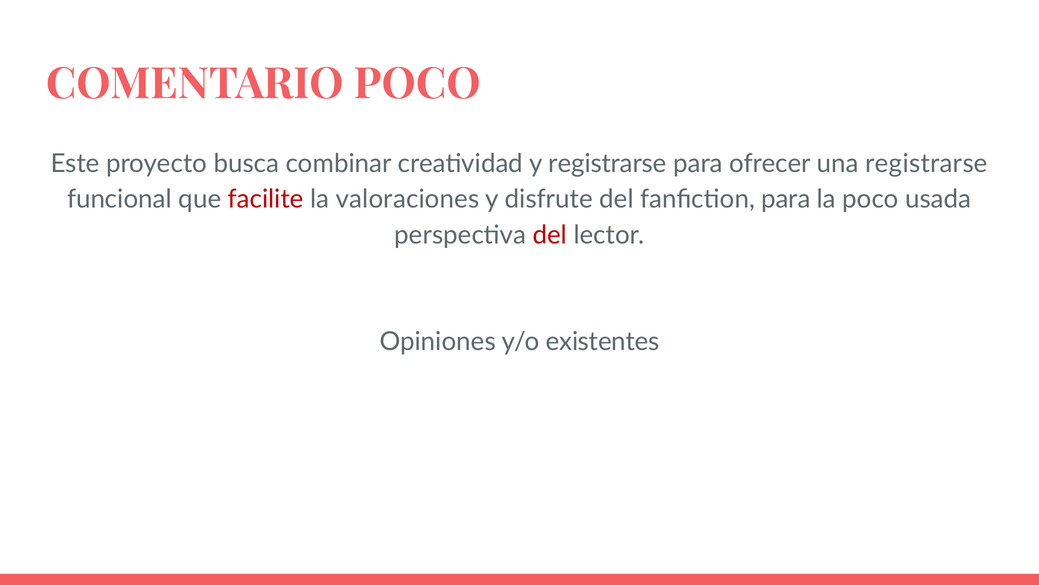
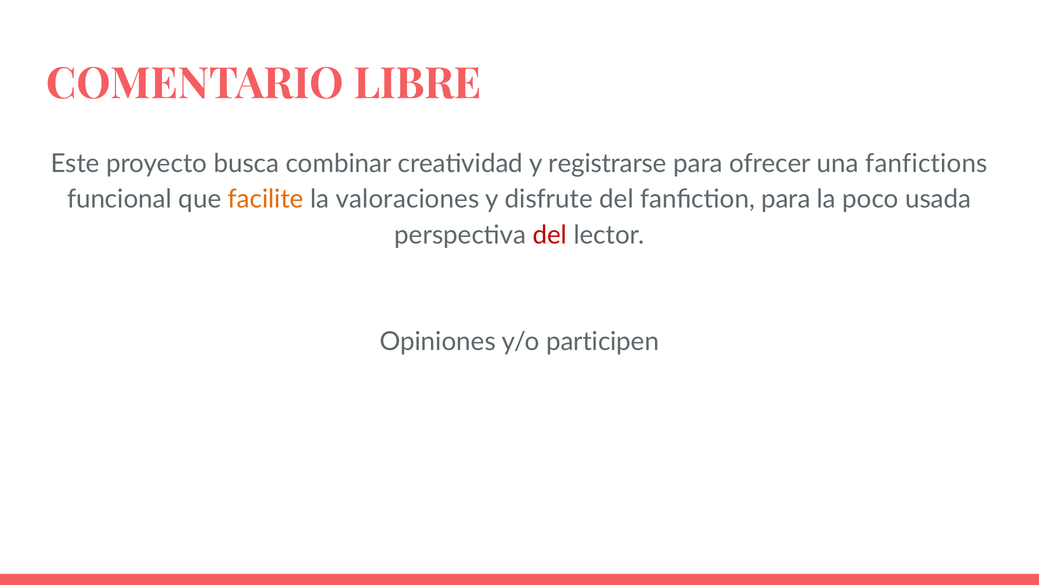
COMENTARIO POCO: POCO -> LIBRE (417, 84)
una registrarse: registrarse -> fanfictions (927, 163)
facilite colour: red -> orange (266, 199)
existentes: existentes -> participen (603, 341)
